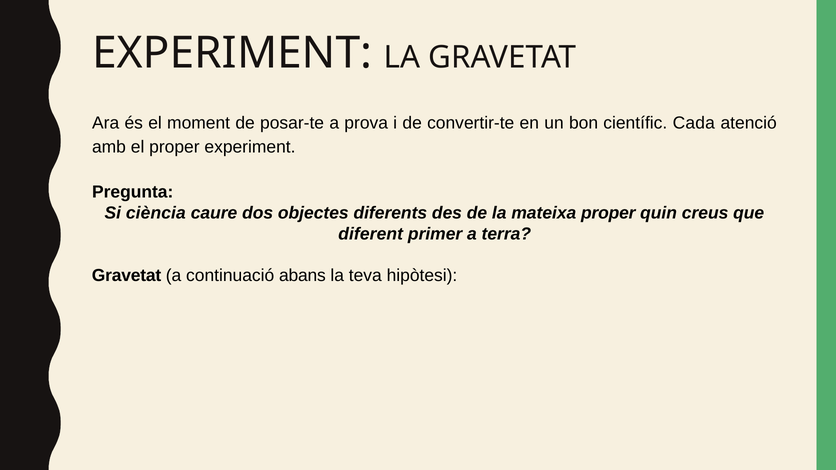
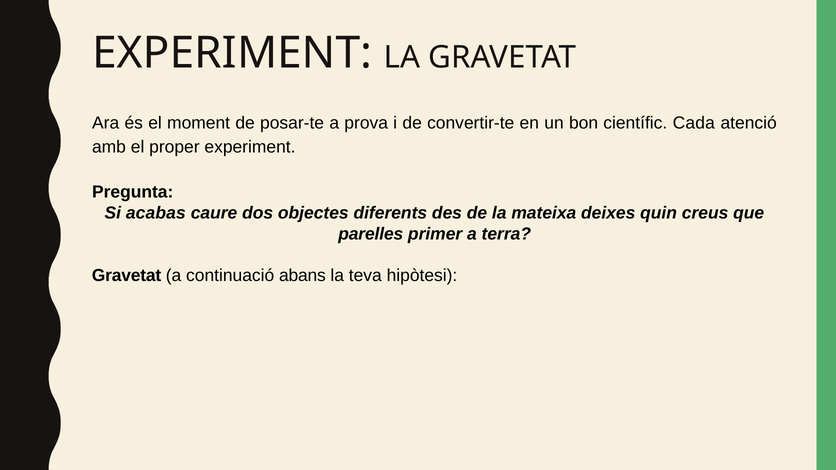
ciència: ciència -> acabas (156, 213)
mateixa proper: proper -> deixes (608, 213)
diferent: diferent -> parelles (371, 234)
